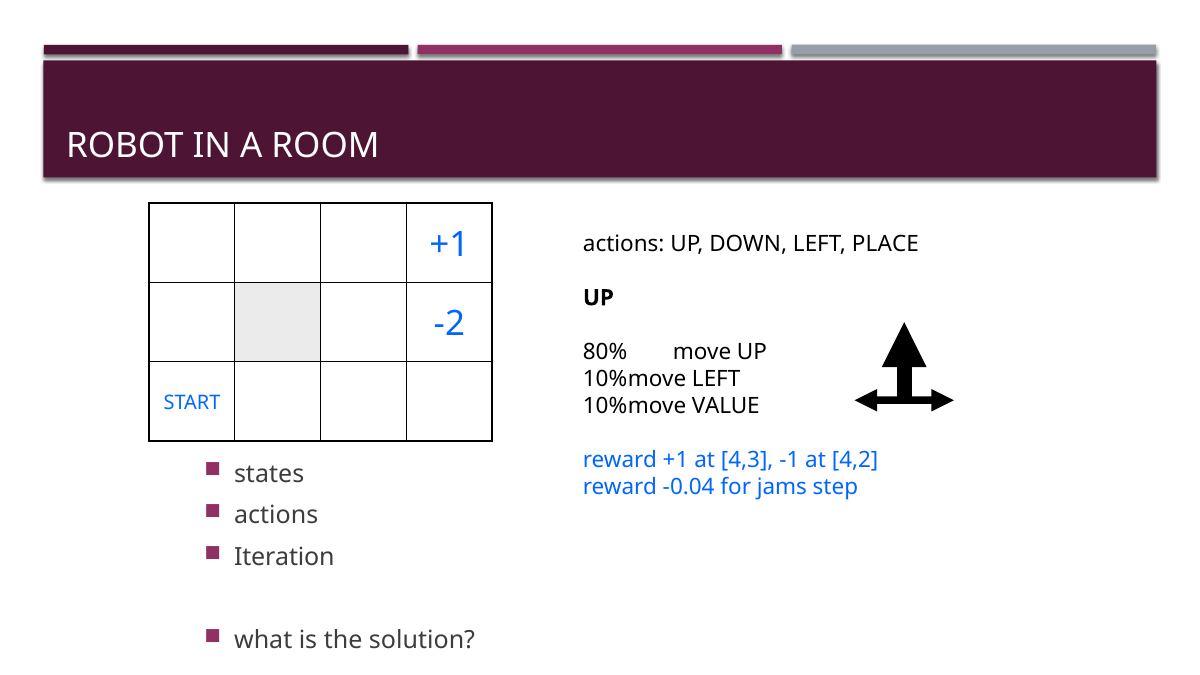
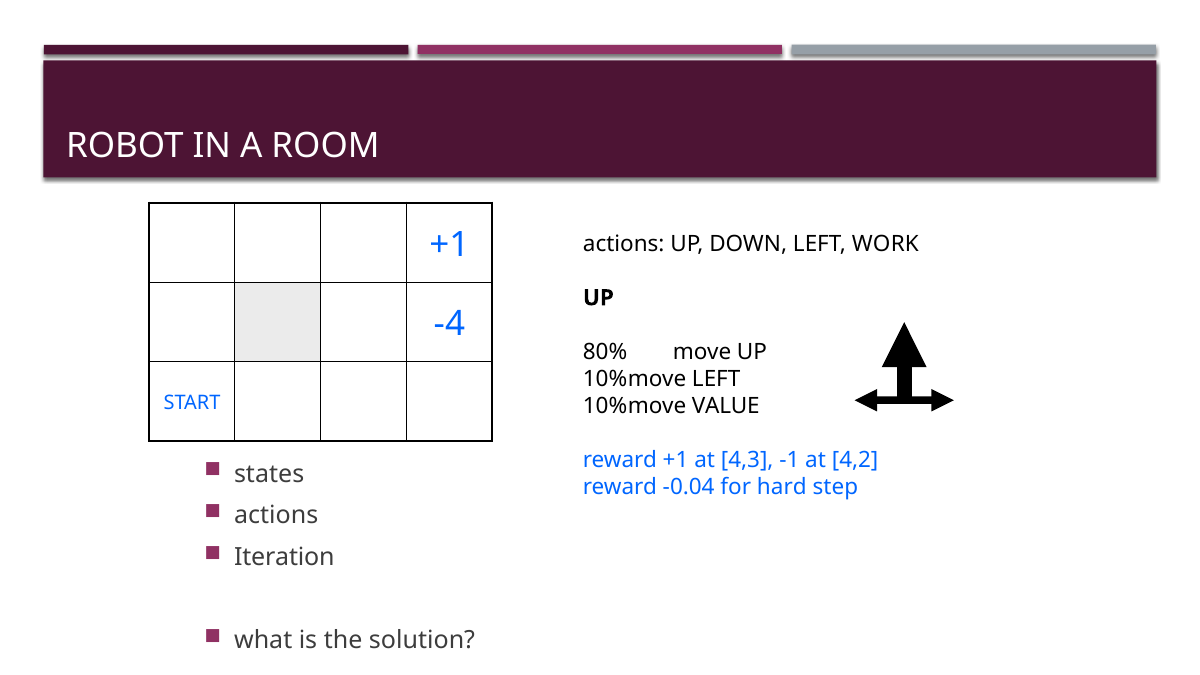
PLACE: PLACE -> WORK (885, 244)
-2: -2 -> -4 (449, 324)
jams: jams -> hard (782, 487)
